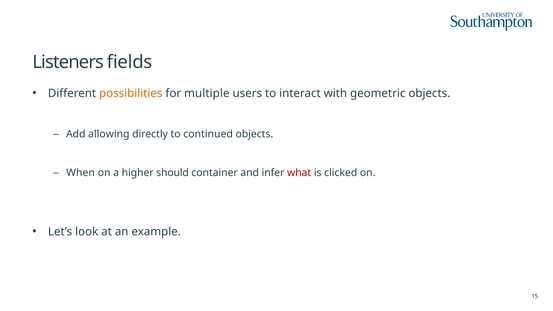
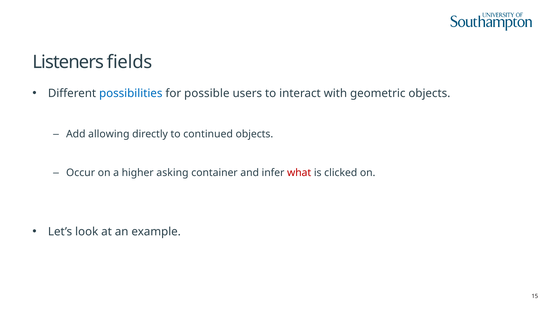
possibilities colour: orange -> blue (131, 93)
multiple: multiple -> possible (207, 93)
When: When -> Occur (81, 173)
should: should -> asking (172, 173)
